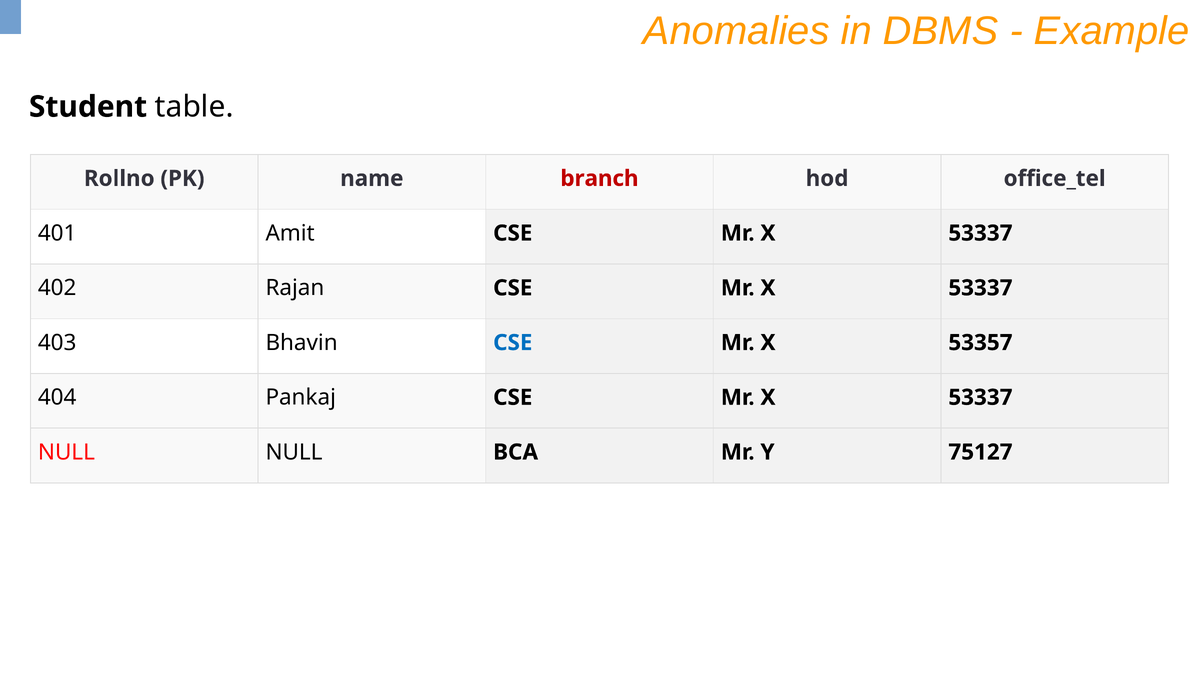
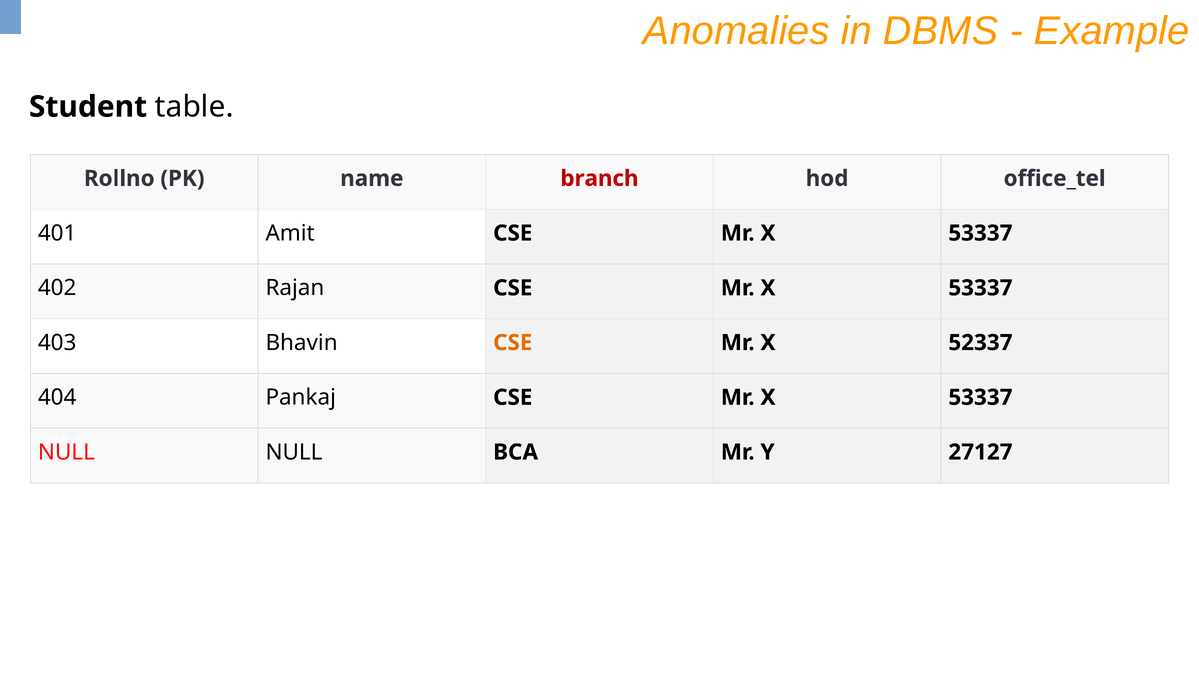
CSE colour: blue -> orange (513, 343)
53357: 53357 -> 52337 (980, 343)
75127: 75127 -> 27127 (980, 452)
